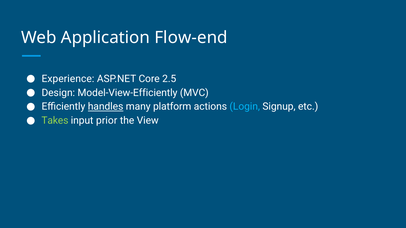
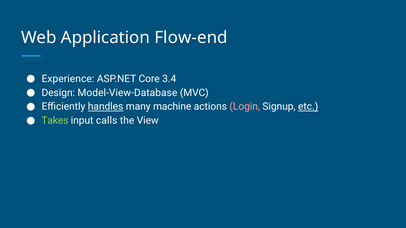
2.5: 2.5 -> 3.4 (169, 79)
Model-View-Efficiently: Model-View-Efficiently -> Model-View-Database (127, 93)
platform: platform -> machine (172, 107)
Login colour: light blue -> pink (245, 107)
etc underline: none -> present (308, 107)
prior: prior -> calls (107, 121)
